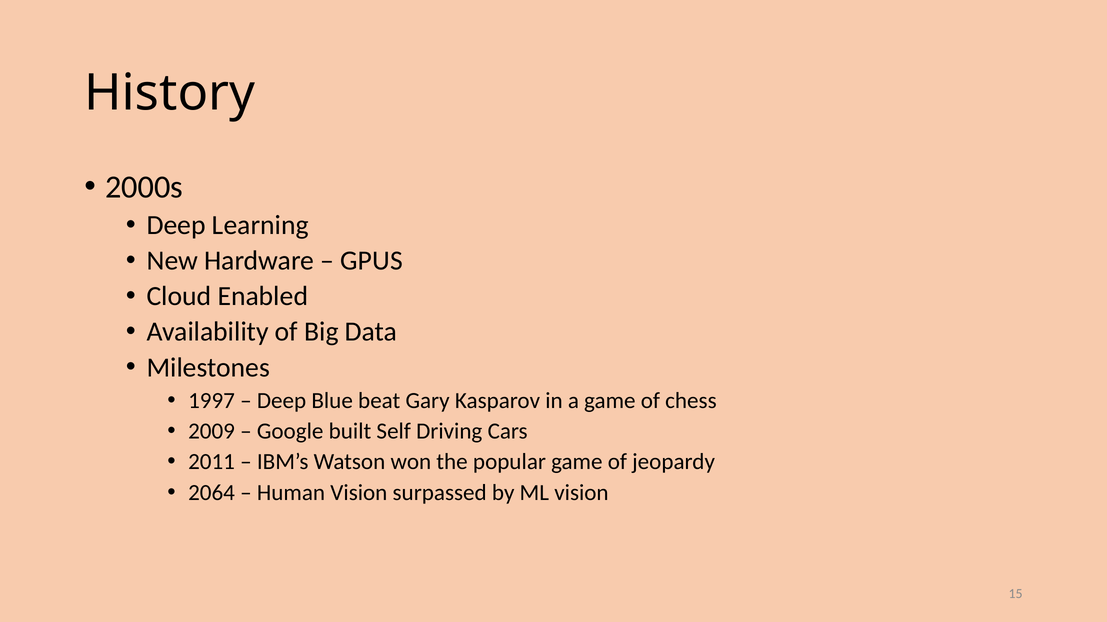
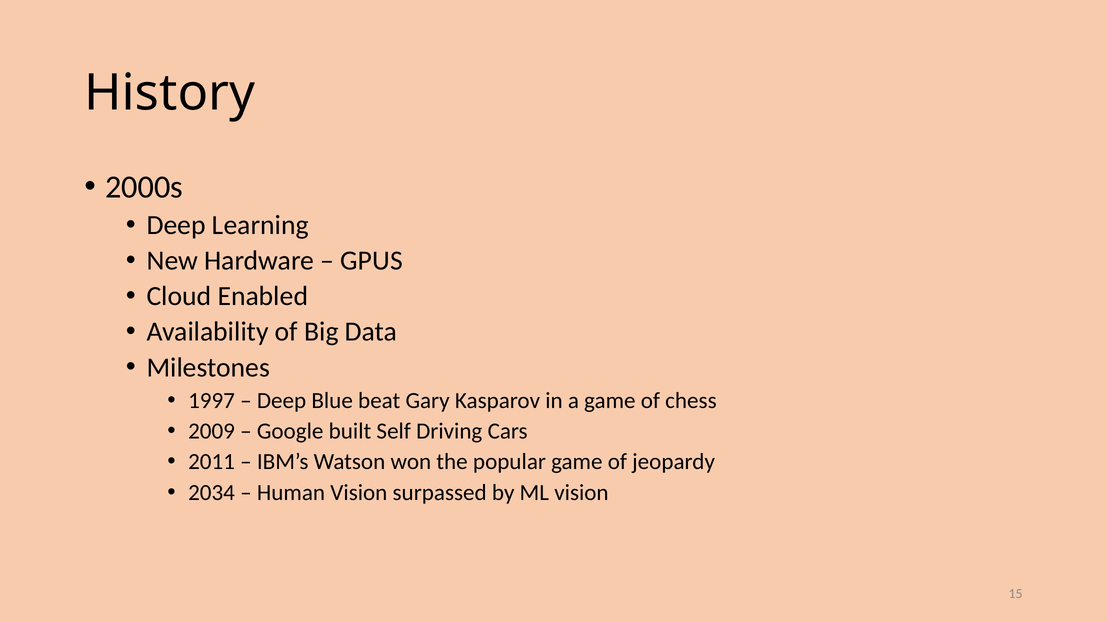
2064: 2064 -> 2034 (212, 493)
